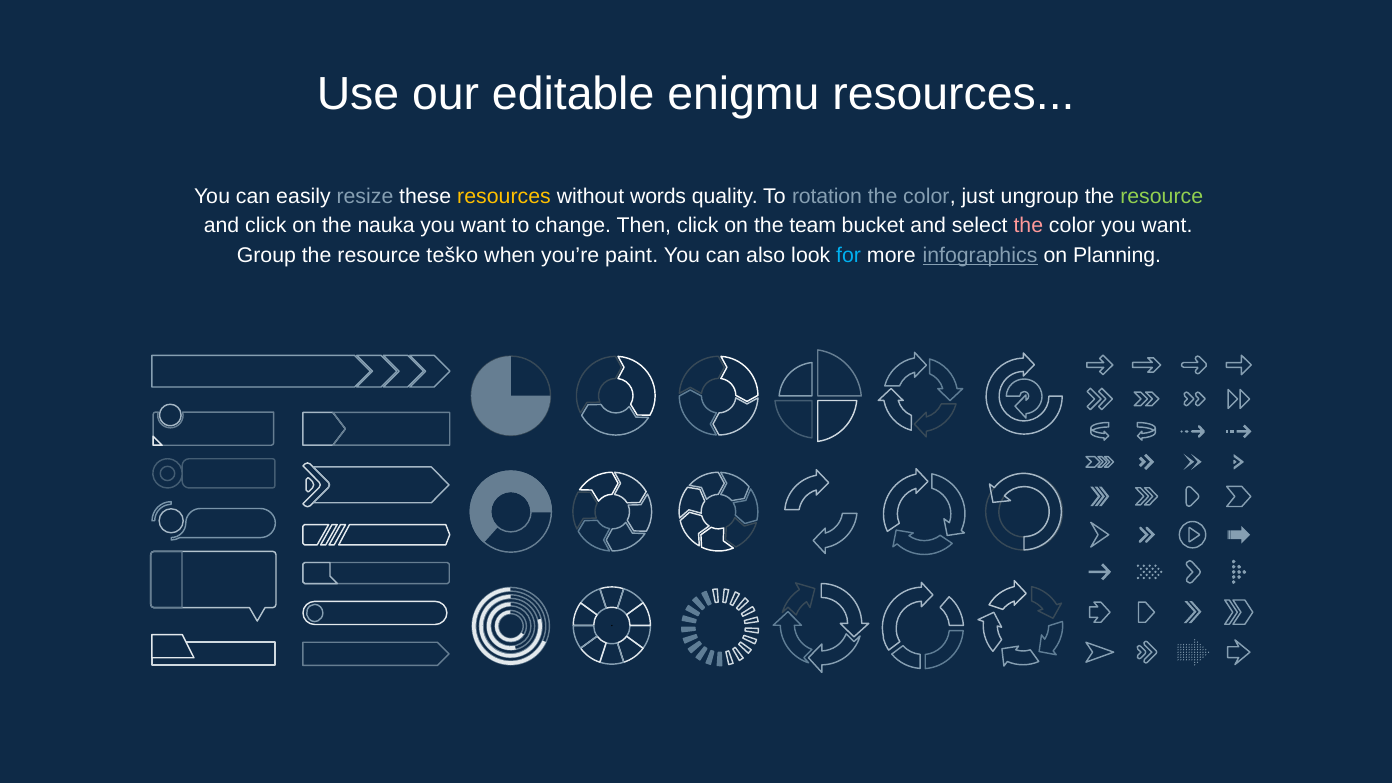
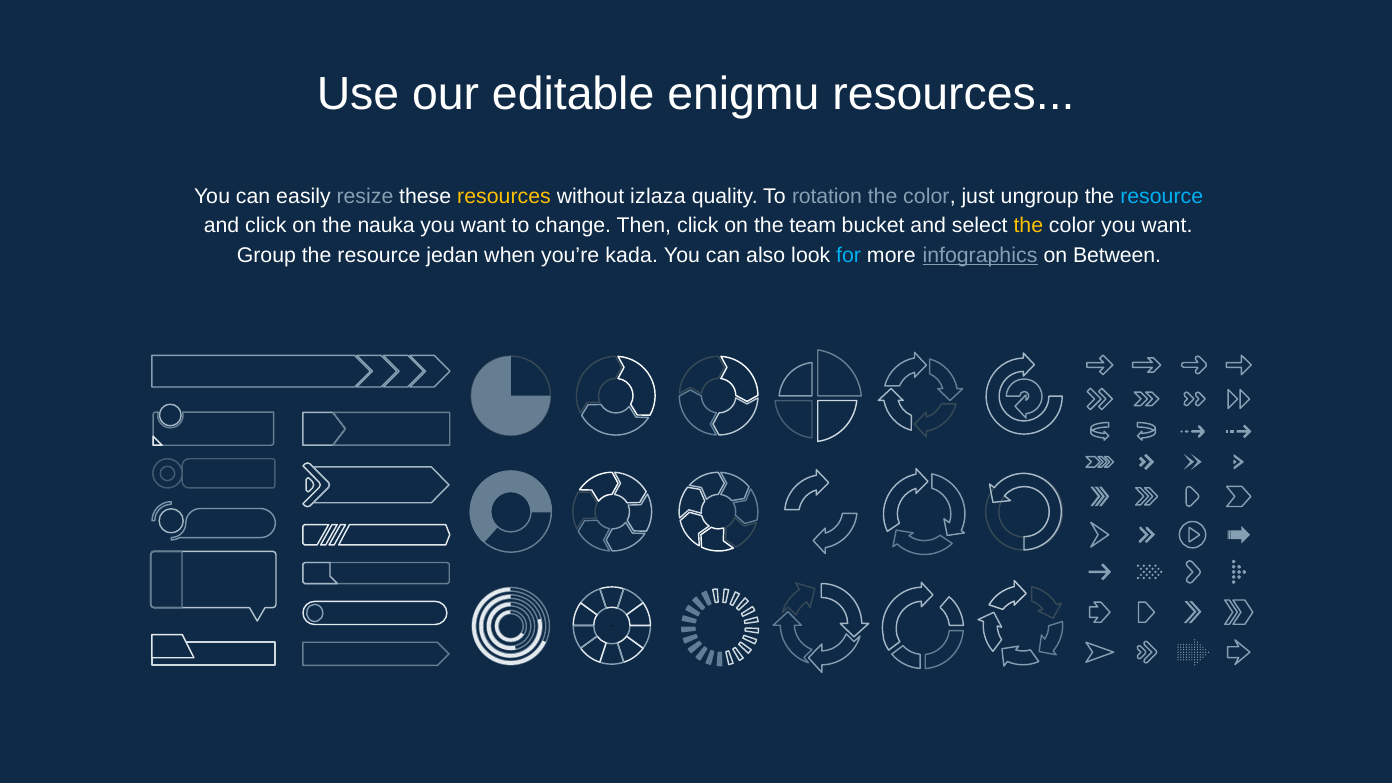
words: words -> izlaza (658, 197)
resource colour: light green -> light blue (1162, 197)
the colour: pink -> yellow (1028, 226)
teško: teško -> jedan (452, 255)
paint: paint -> kada (632, 255)
Planning: Planning -> Between (1117, 255)
